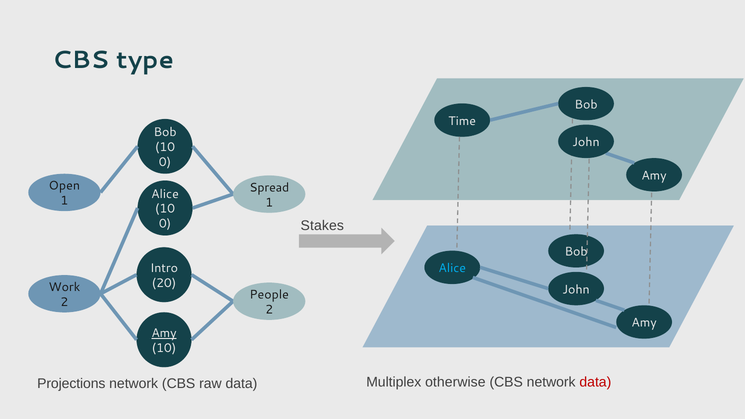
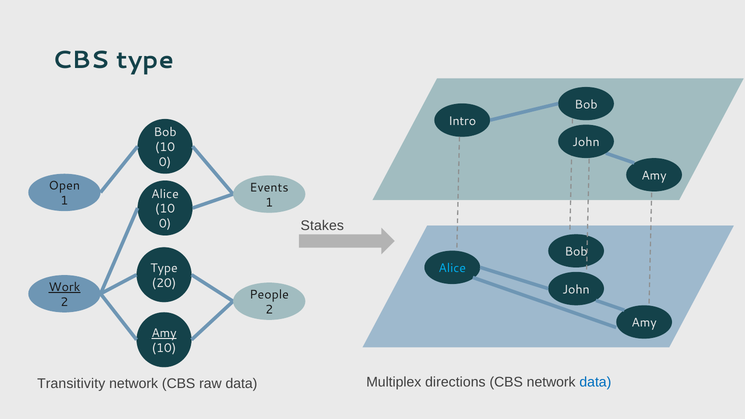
Time: Time -> Intro (462, 121)
Spread: Spread -> Events (269, 188)
Intro: Intro -> Type (164, 268)
Work underline: none -> present (64, 287)
otherwise: otherwise -> directions (455, 382)
data colour: red -> blue (595, 382)
Projections: Projections -> Transitivity (71, 384)
